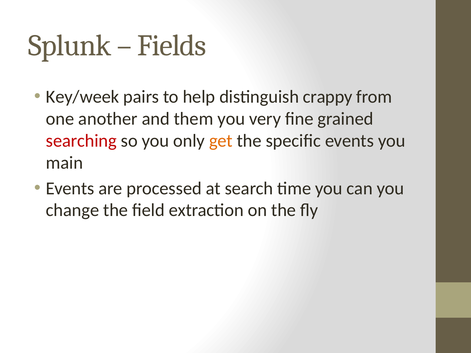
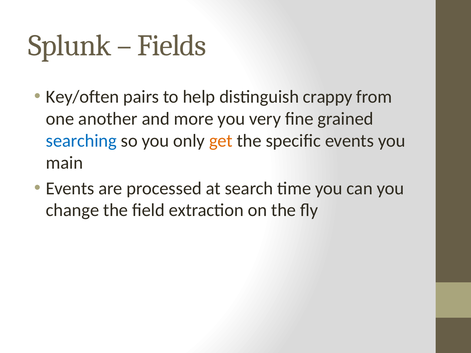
Key/week: Key/week -> Key/often (83, 97)
them: them -> more (194, 119)
searching colour: red -> blue (81, 141)
